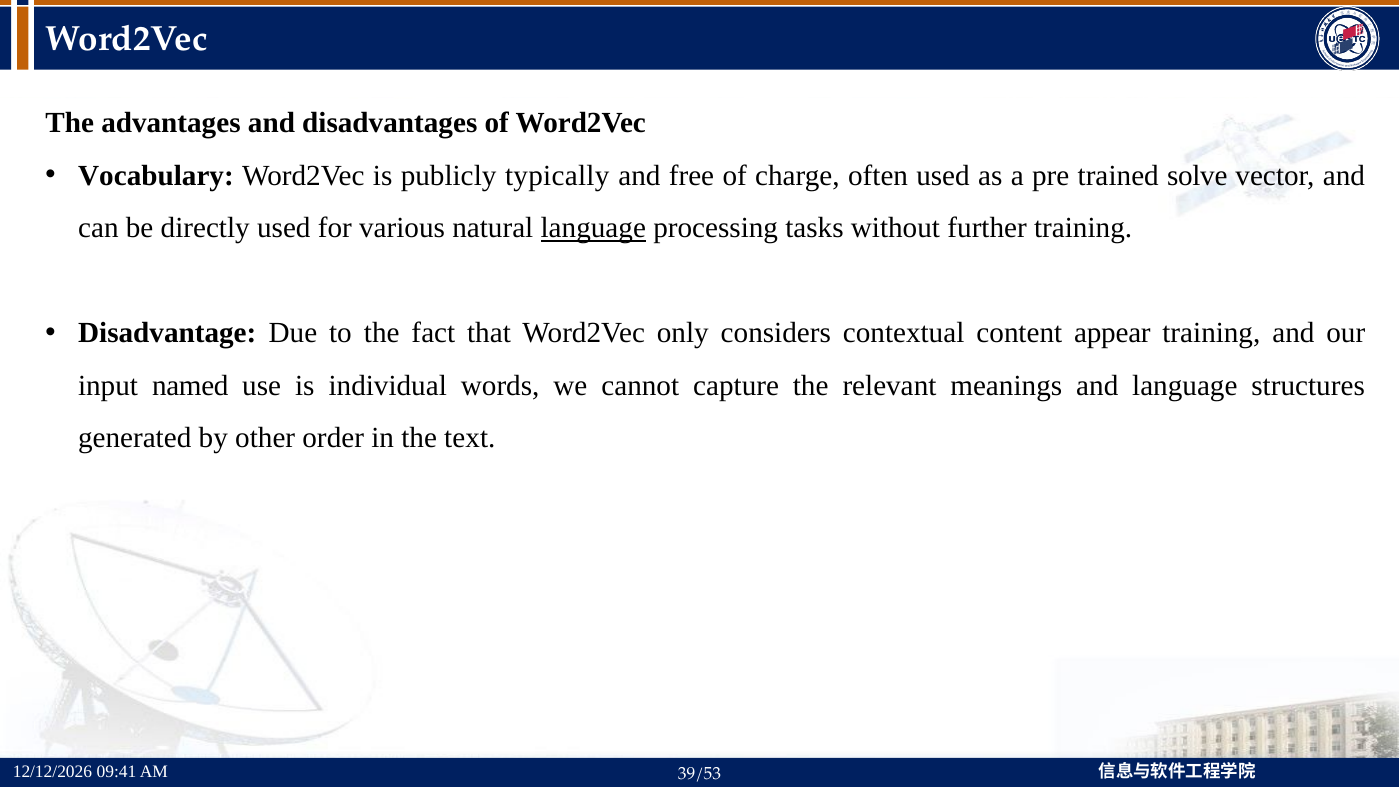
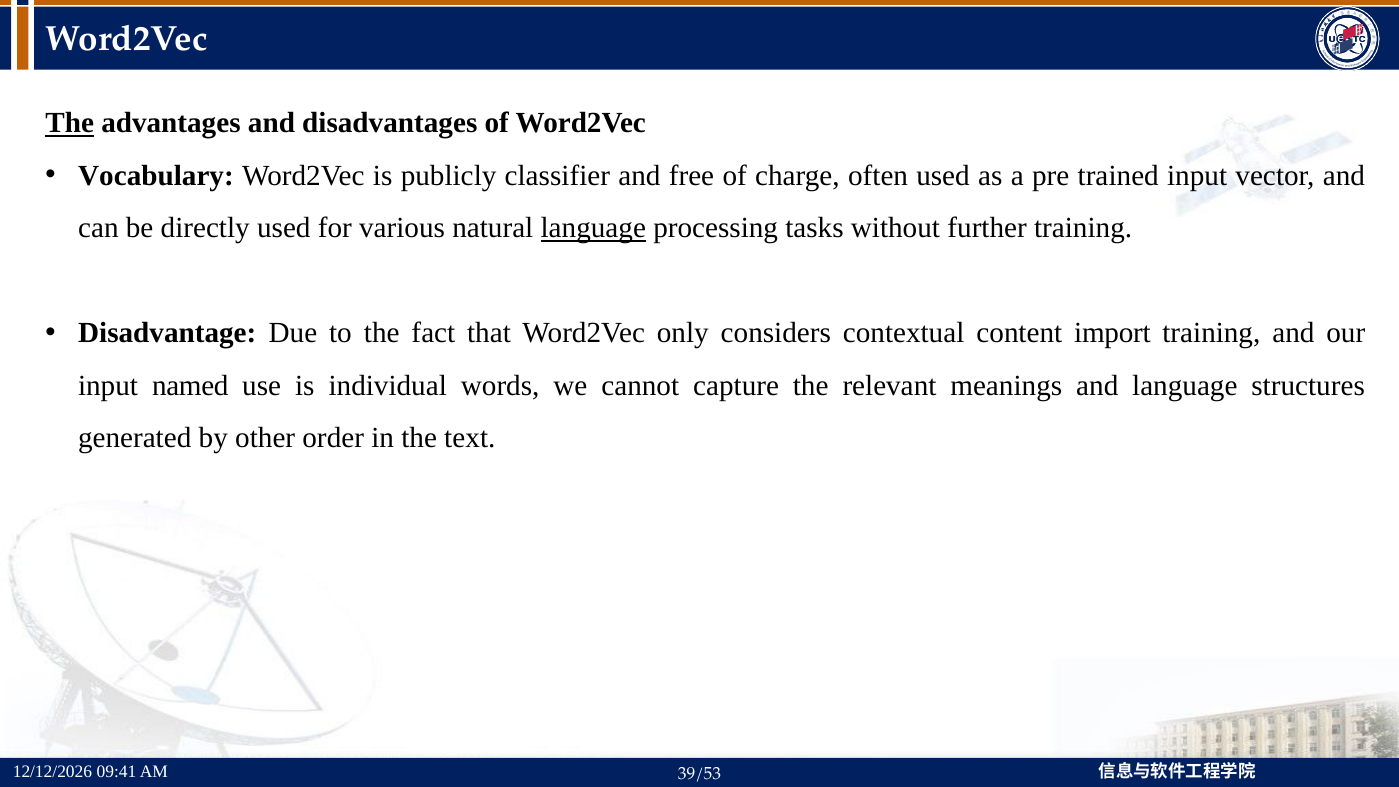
The underline: none -> present (70, 123)
typically: typically -> classifier (557, 176)
trained solve: solve -> input (1197, 176)
appear: appear -> import (1112, 333)
